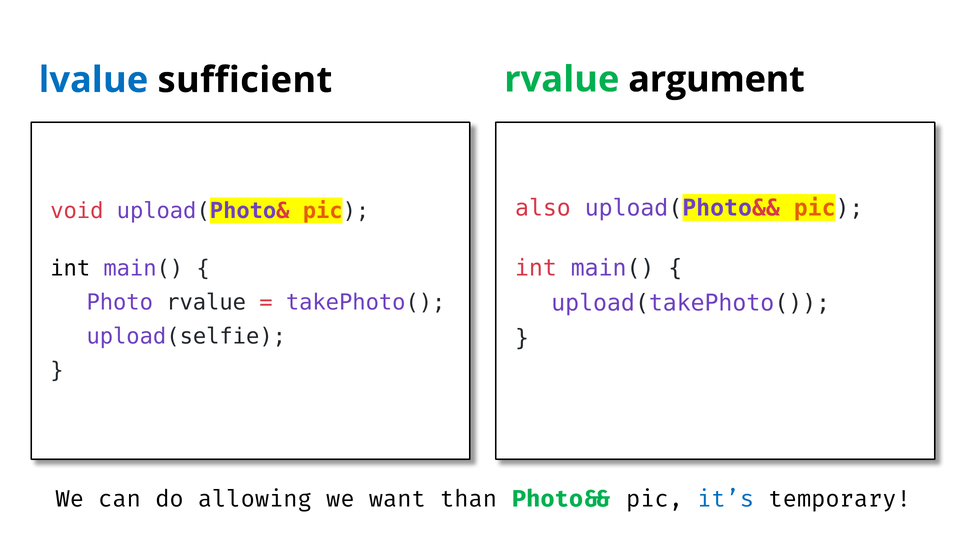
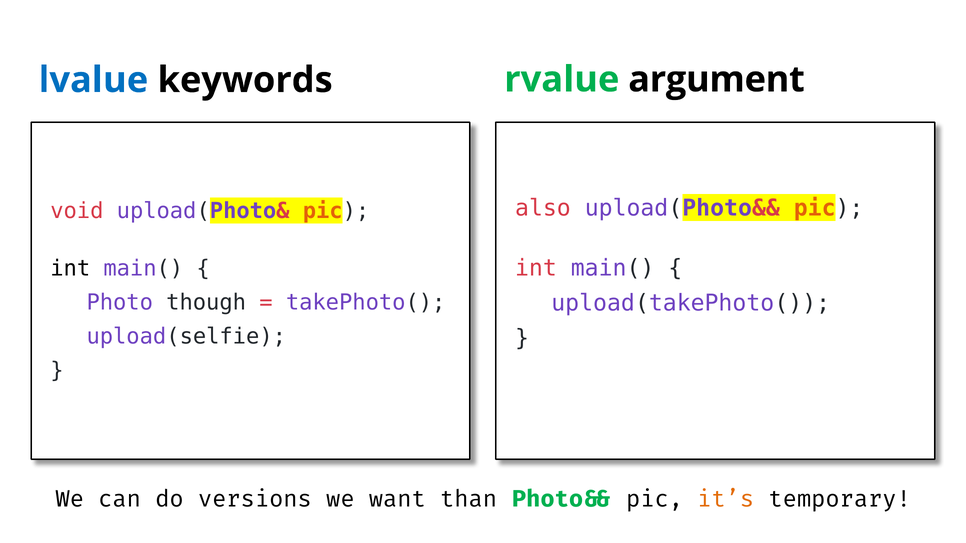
sufficient: sufficient -> keywords (245, 80)
Photo rvalue: rvalue -> though (206, 303)
allowing: allowing -> versions (255, 500)
it’s colour: blue -> orange (726, 500)
